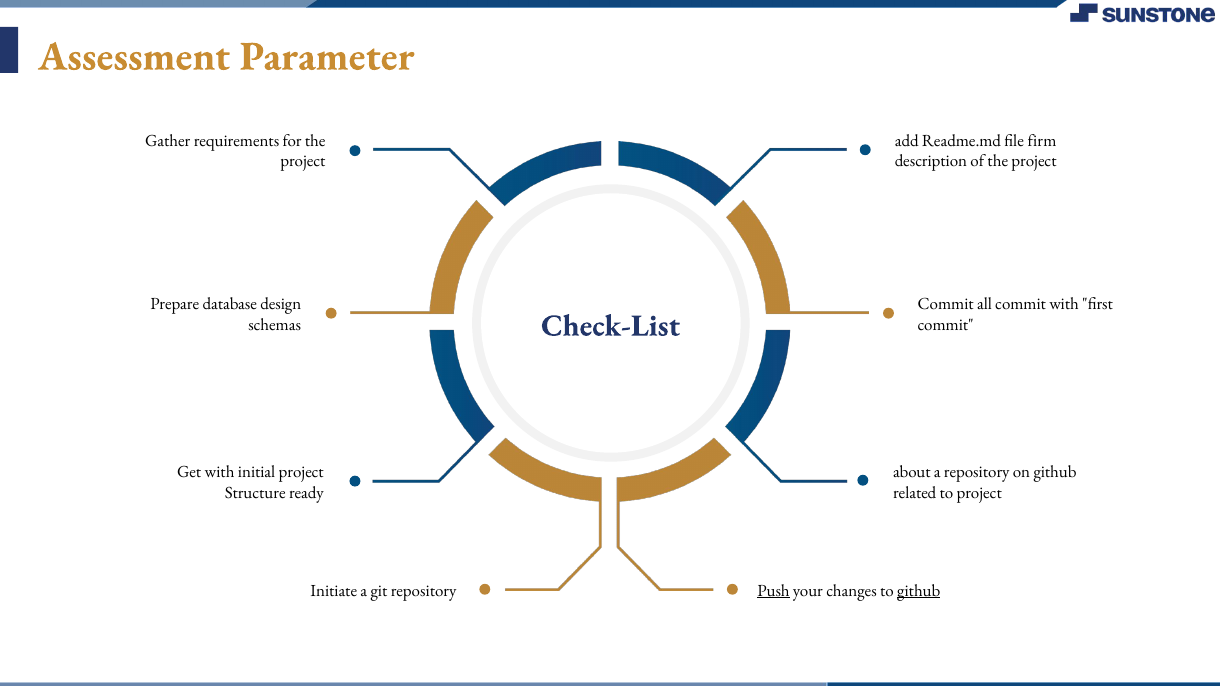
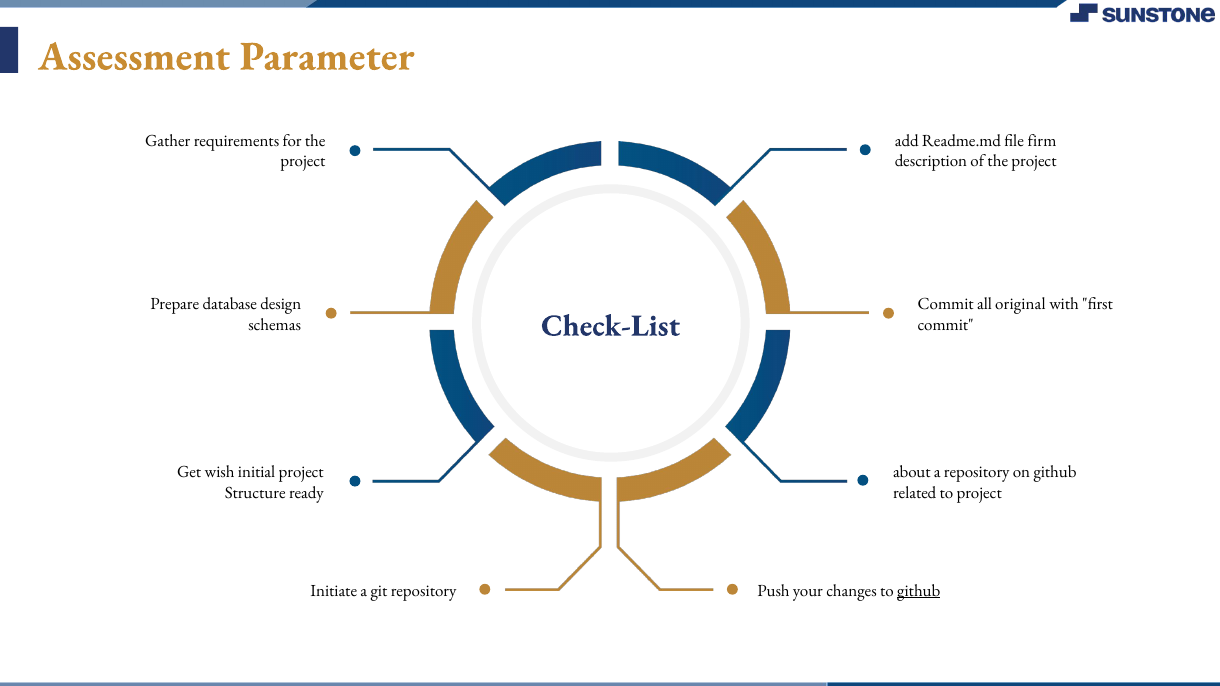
all commit: commit -> original (1020, 304)
Get with: with -> wish (220, 472)
Push underline: present -> none (774, 591)
